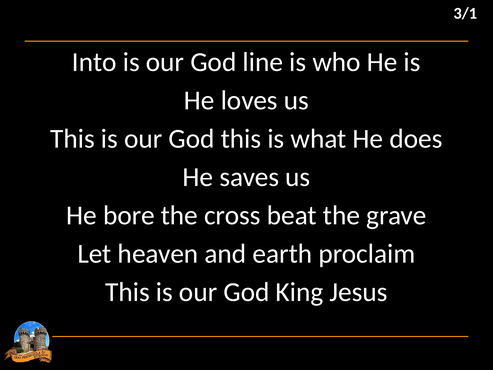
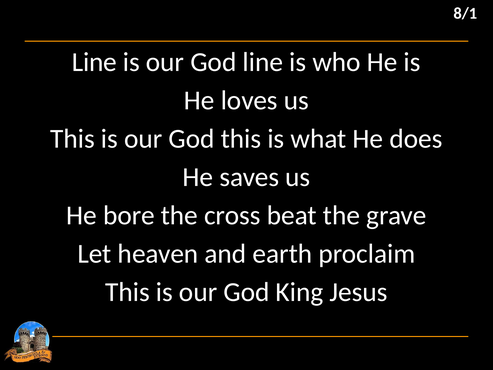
3/1: 3/1 -> 8/1 (465, 13)
Into: Into -> Line (94, 62)
